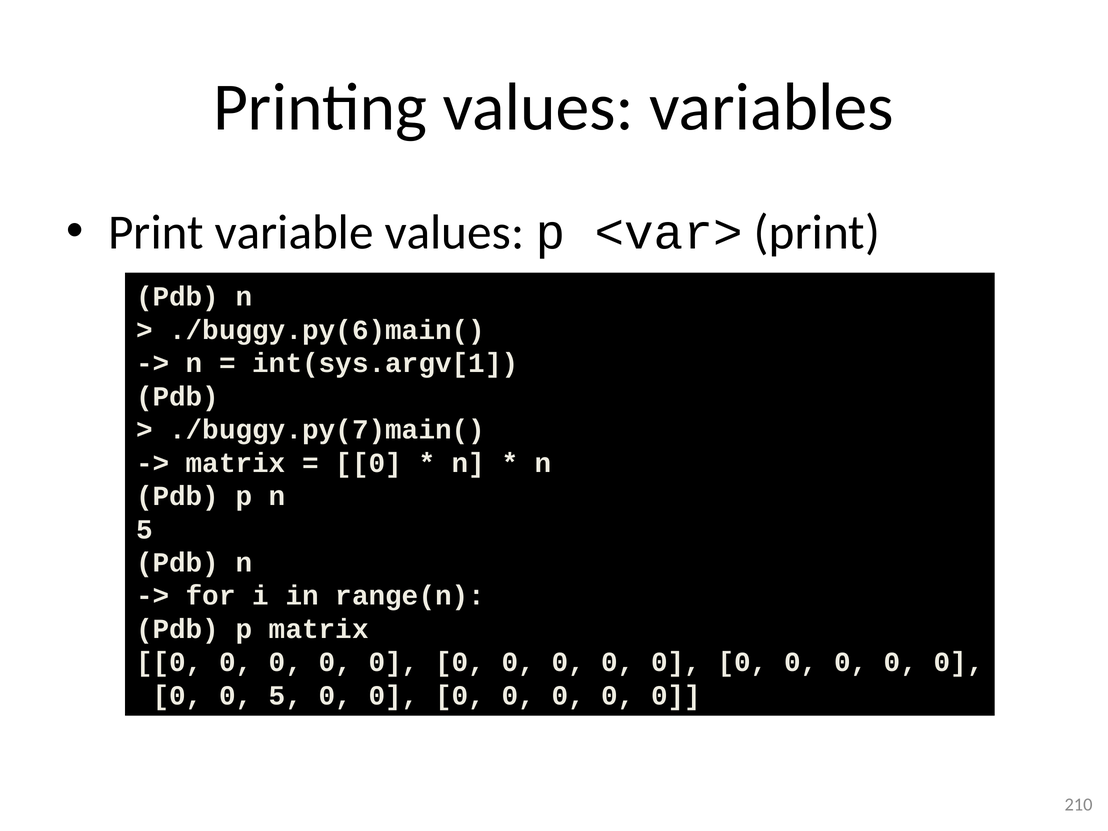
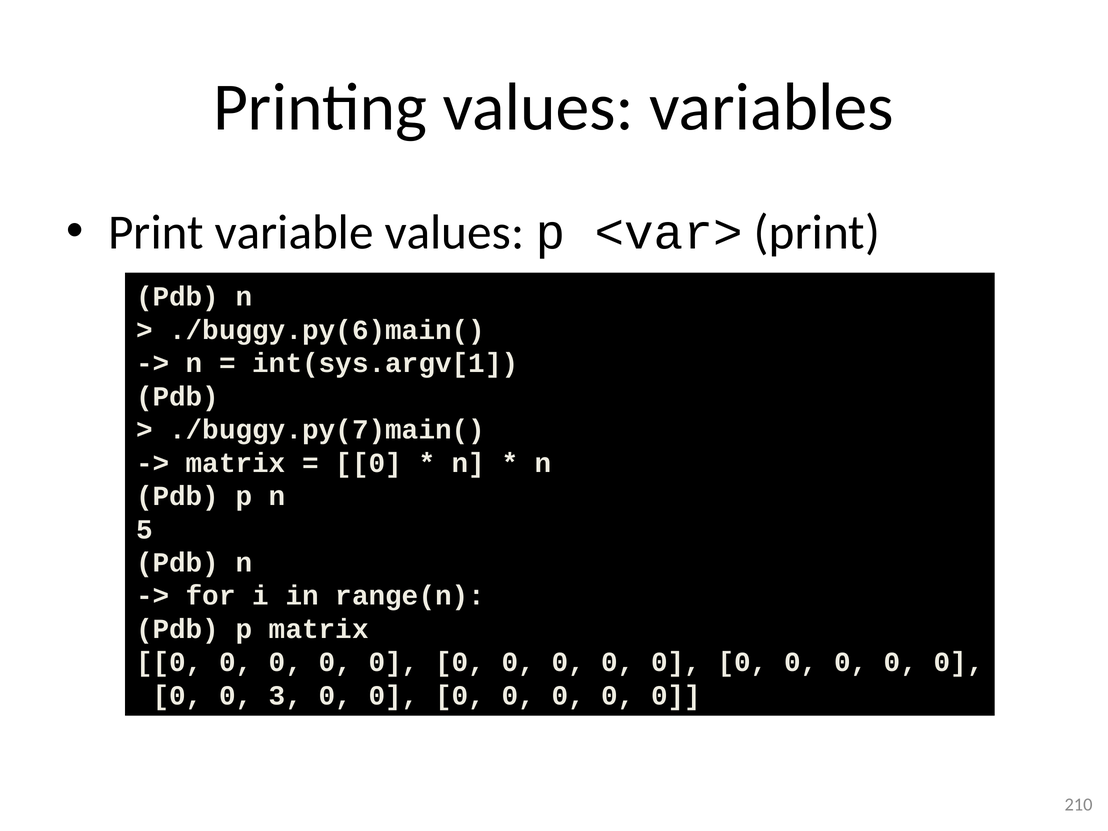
0 5: 5 -> 3 (286, 696)
